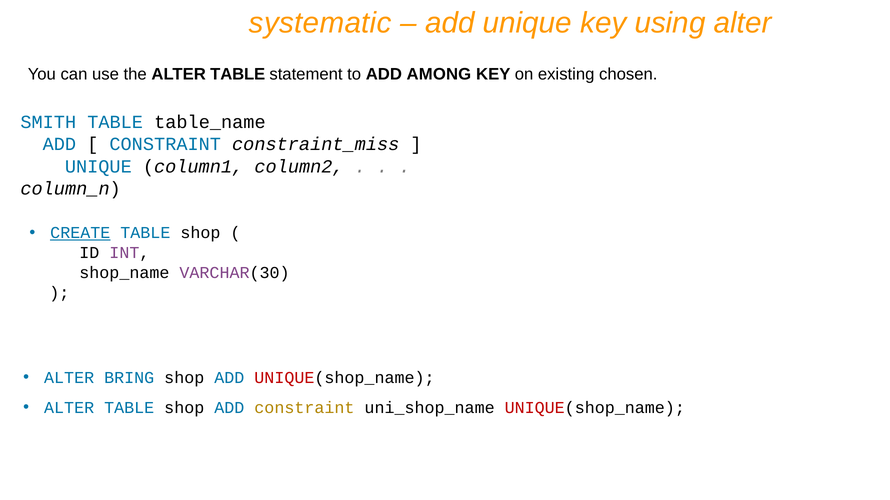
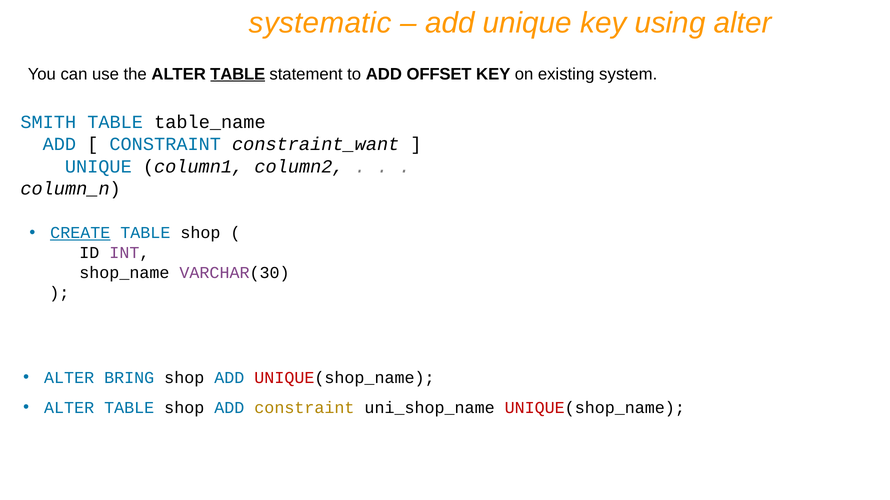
TABLE underline: none -> present (238, 74)
AMONG: AMONG -> OFFSET (439, 74)
chosen: chosen -> system (628, 74)
constraint_miss: constraint_miss -> constraint_want (316, 144)
